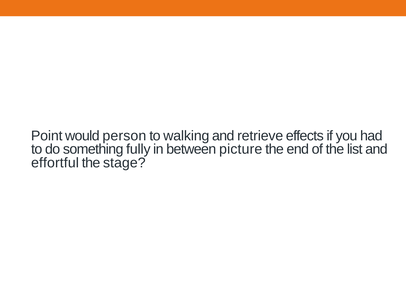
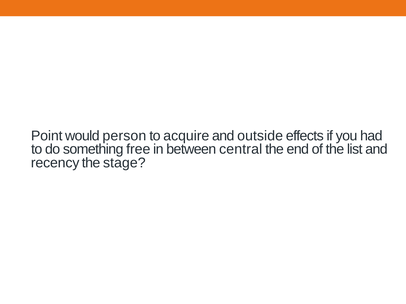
walking: walking -> acquire (186, 136)
retrieve: retrieve -> outside (260, 136)
fully: fully -> free (138, 150)
picture: picture -> central (241, 150)
effortful: effortful -> recency (55, 163)
